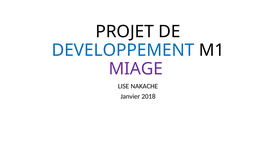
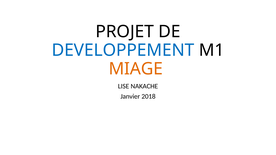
MIAGE colour: purple -> orange (136, 69)
